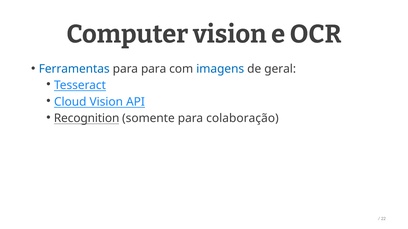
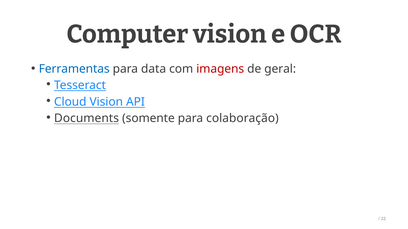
para para: para -> data (154, 69)
imagens colour: blue -> red (220, 69)
Recognition: Recognition -> Documents (87, 119)
